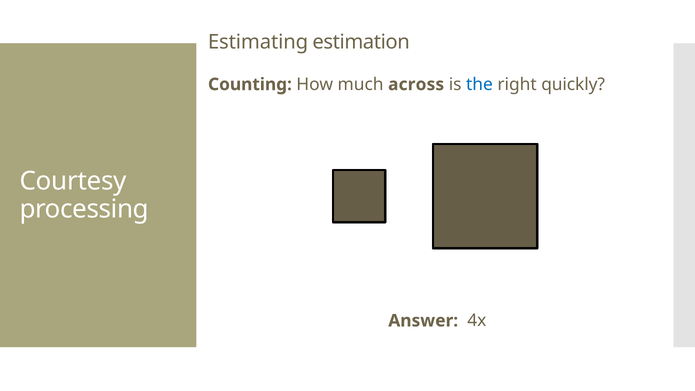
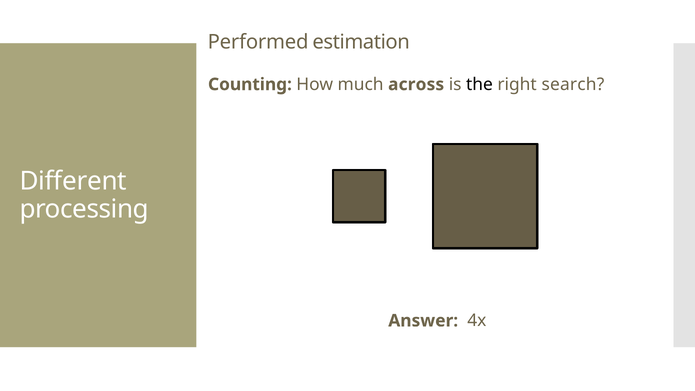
Estimating: Estimating -> Performed (258, 42)
the colour: blue -> black (479, 84)
quickly: quickly -> search (573, 84)
Courtesy: Courtesy -> Different (73, 181)
